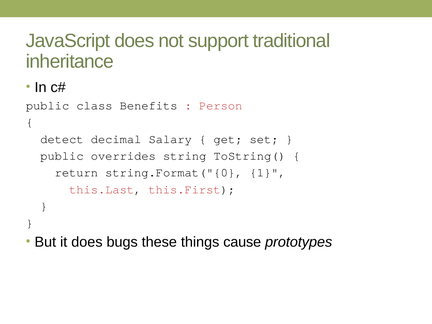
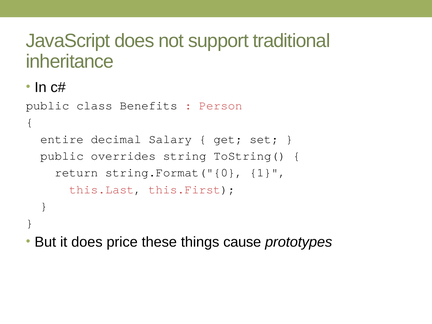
detect: detect -> entire (62, 139)
bugs: bugs -> price (122, 242)
